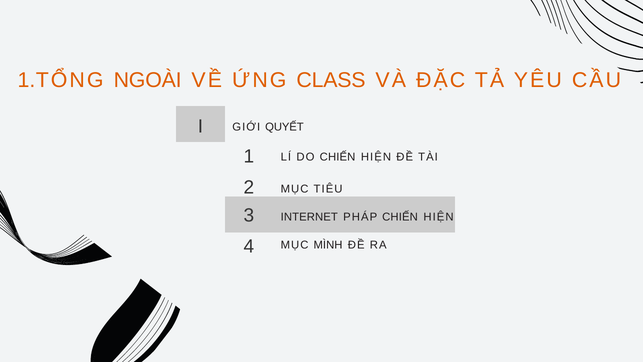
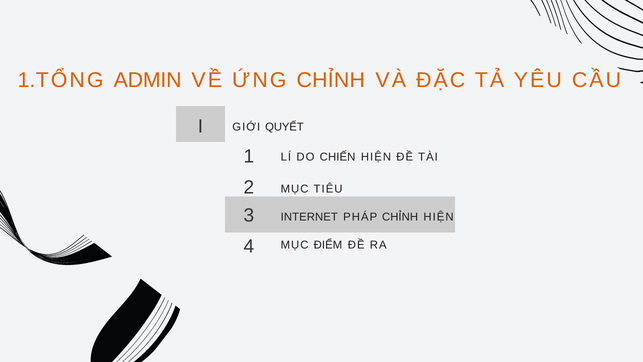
NGOÀI: NGOÀI -> ADMIN (148, 80)
ỨNG CLASS: CLASS -> CHỈNH (331, 80)
PHÁP CHIẾN: CHIẾN -> CHỈNH (400, 217)
MÌNH: MÌNH -> ĐIỂM (328, 245)
